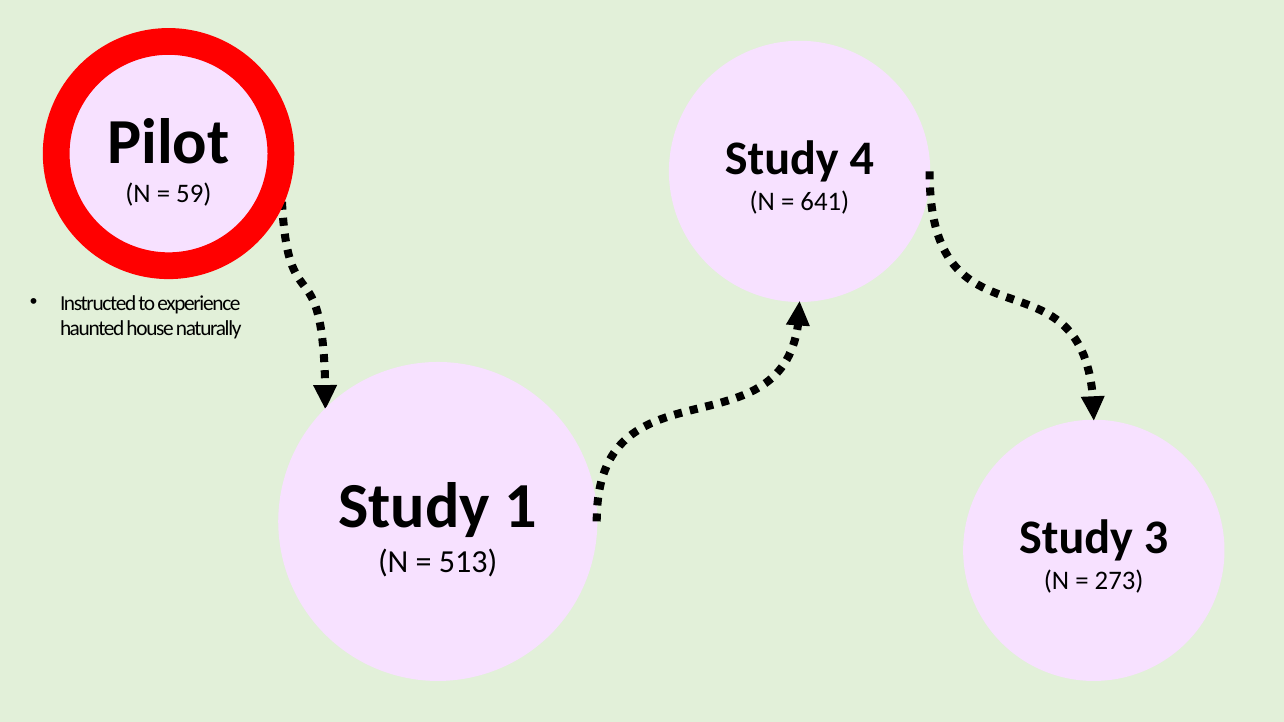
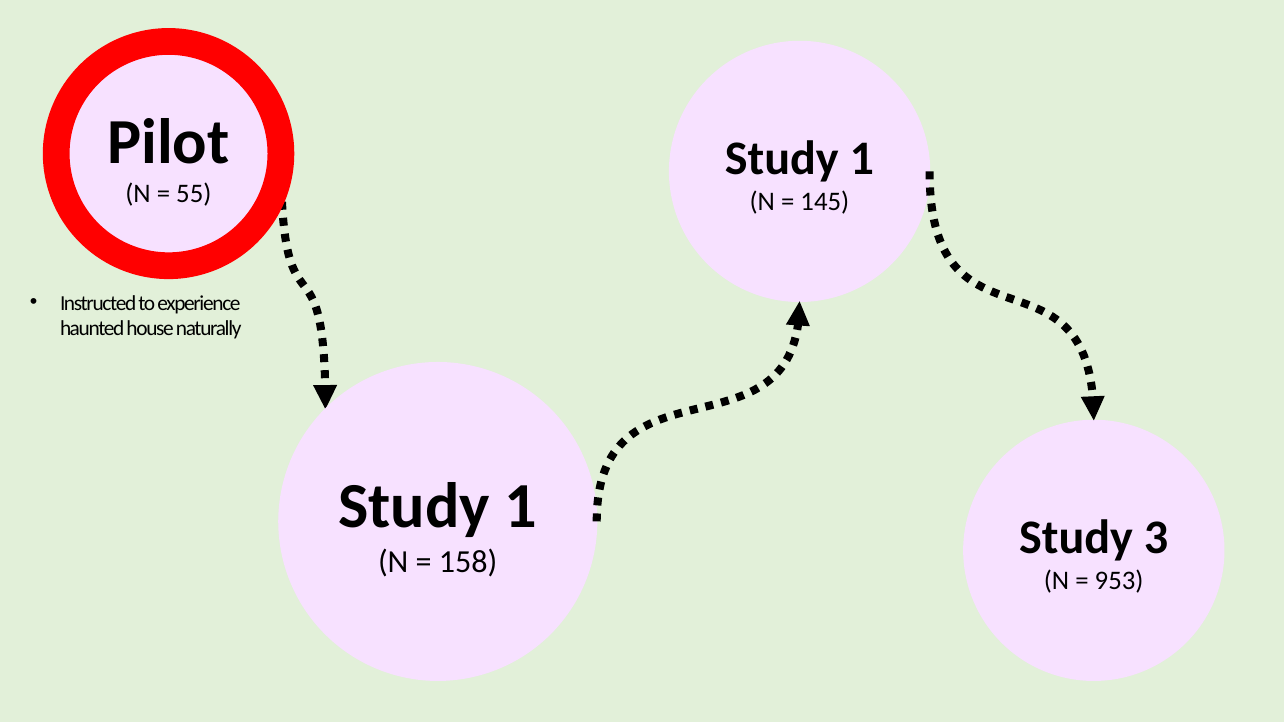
4: 4 -> 1 (862, 159)
59: 59 -> 55 (194, 194)
641: 641 -> 145 (825, 202)
513: 513 -> 158 (468, 562)
273: 273 -> 953 (1119, 581)
